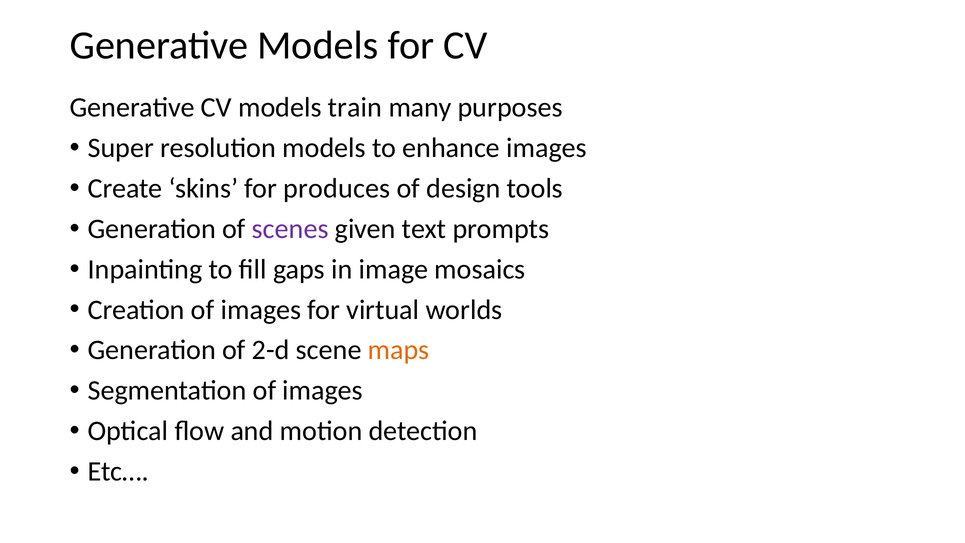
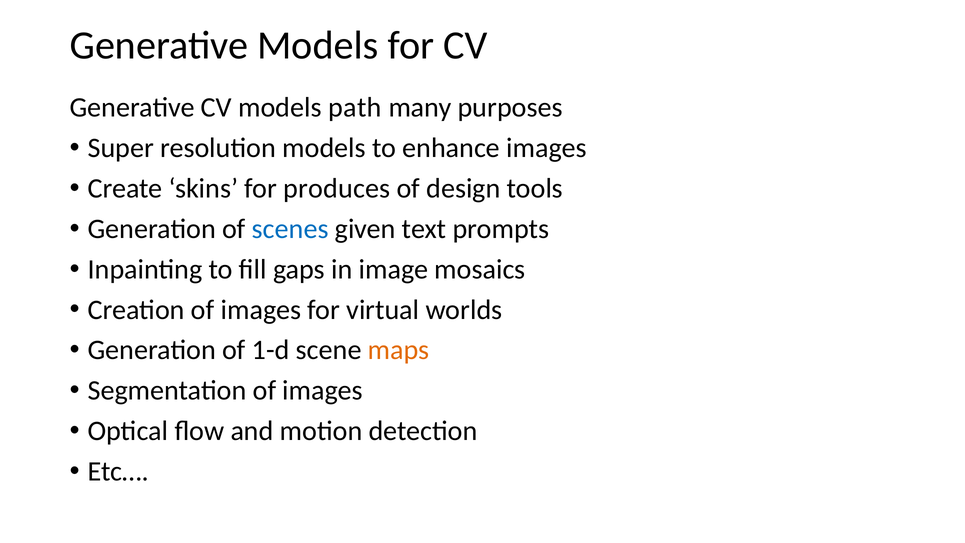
train: train -> path (355, 108)
scenes colour: purple -> blue (290, 229)
2-d: 2-d -> 1-d (271, 350)
